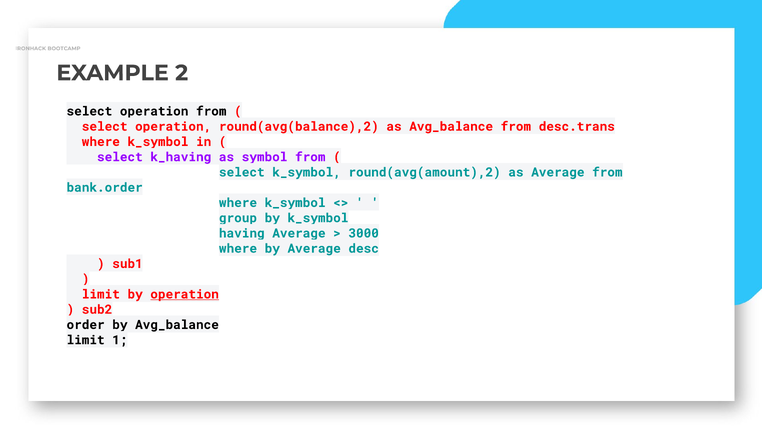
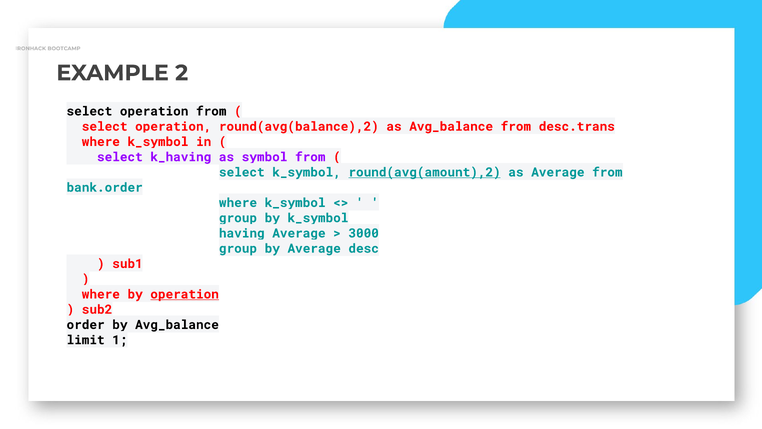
round(avg(amount),2 underline: none -> present (425, 172)
where: where -> group (238, 248)
limit: limit -> where (101, 294)
